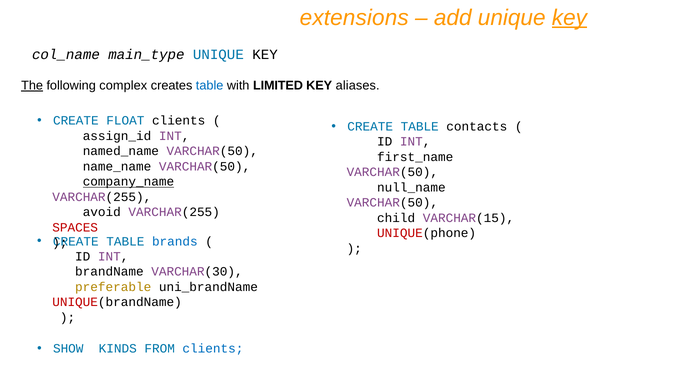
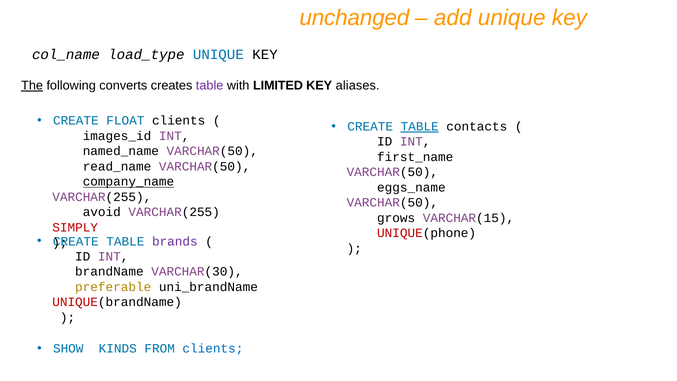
extensions: extensions -> unchanged (354, 18)
key underline: present -> none (569, 18)
main_type: main_type -> load_type (146, 54)
complex: complex -> converts (123, 85)
table colour: blue -> purple (210, 85)
TABLE underline: none -> present (420, 126)
assign_id: assign_id -> images_id (117, 136)
name_name: name_name -> read_name (117, 166)
null_name: null_name -> eggs_name (411, 187)
child: child -> grows (396, 218)
SPACES: SPACES -> SIMPLY (75, 227)
brands colour: blue -> purple (175, 241)
